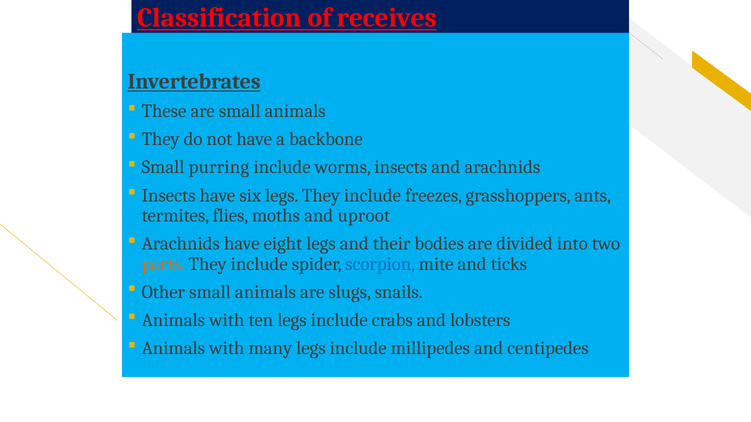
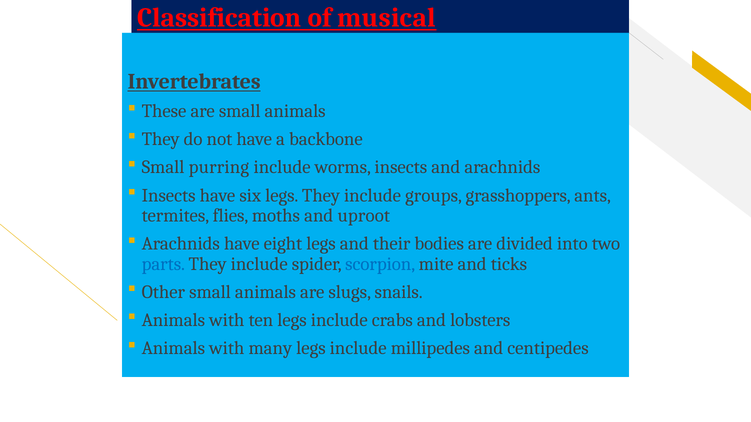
receives: receives -> musical (386, 18)
freezes: freezes -> groups (434, 196)
parts colour: orange -> blue (163, 264)
